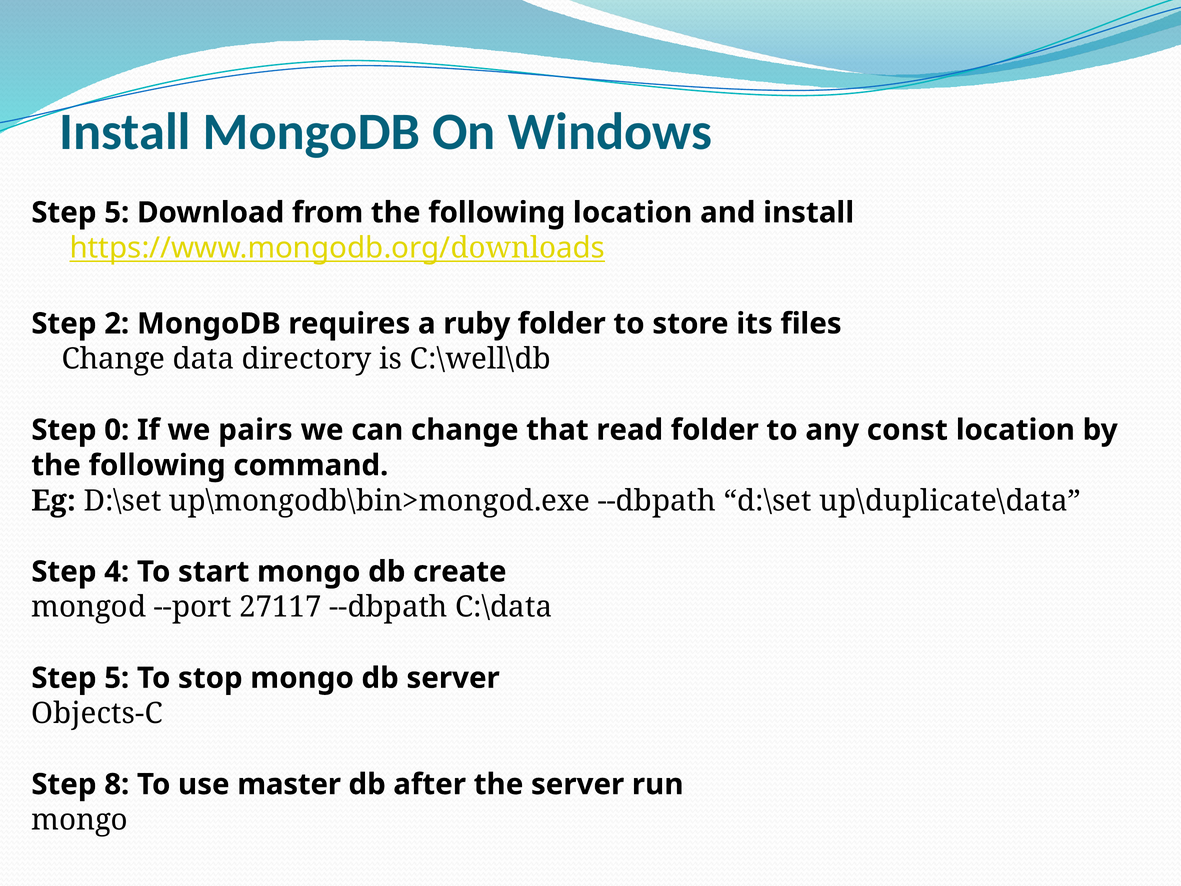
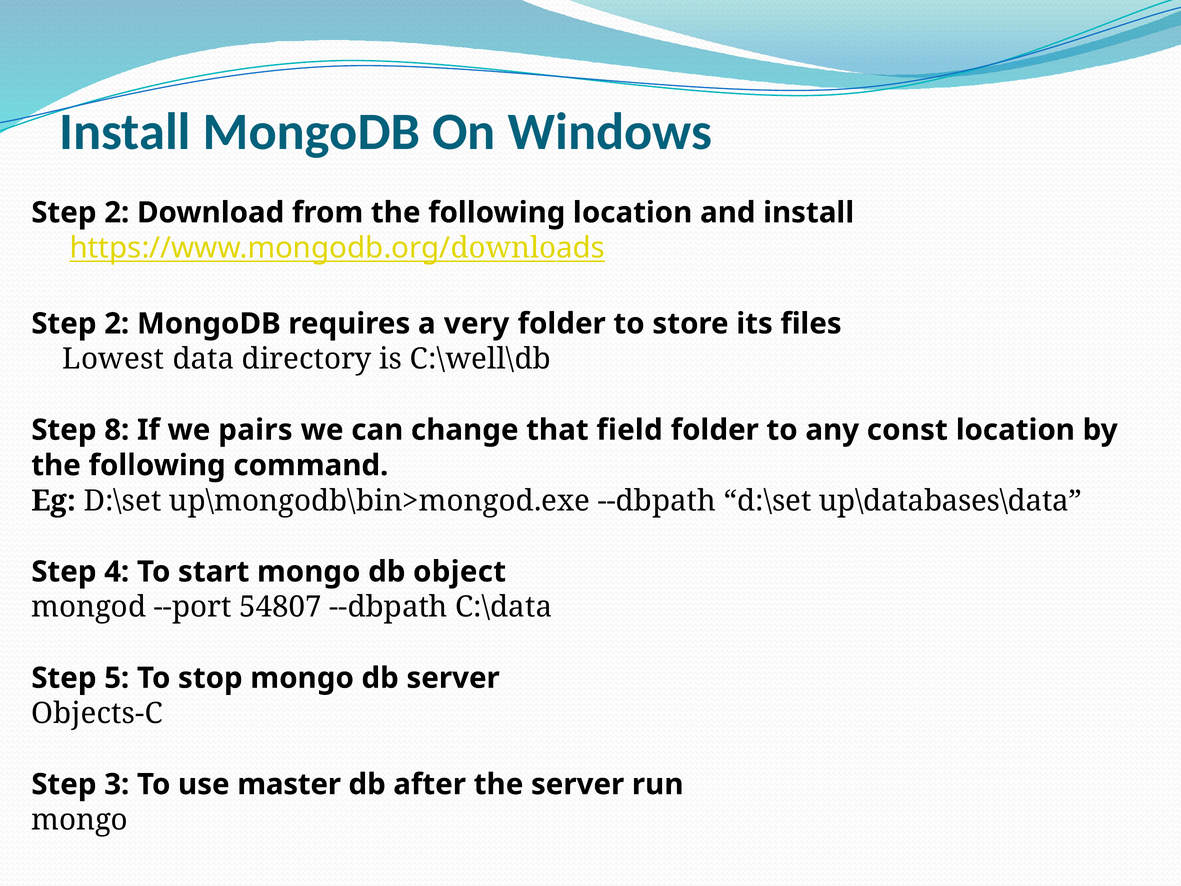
5: 5 -> 2 (117, 213)
ruby: ruby -> very (477, 324)
Change: Change -> Lowest (113, 359)
0: 0 -> 8 (117, 430)
read: read -> field (630, 430)
up\duplicate\data: up\duplicate\data -> up\databases\data (950, 501)
create: create -> object (460, 572)
27117: 27117 -> 54807 (280, 607)
8: 8 -> 3 (117, 784)
